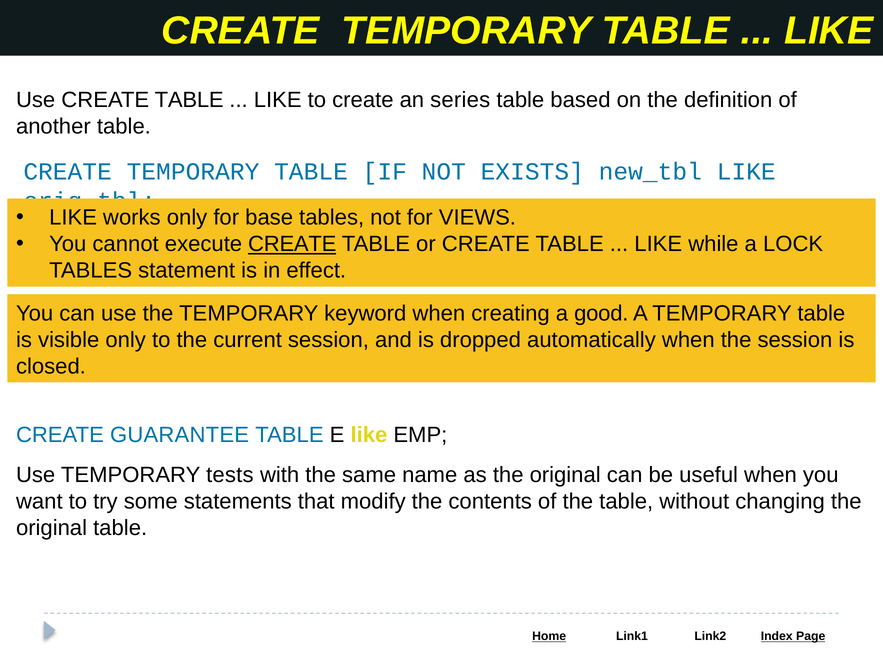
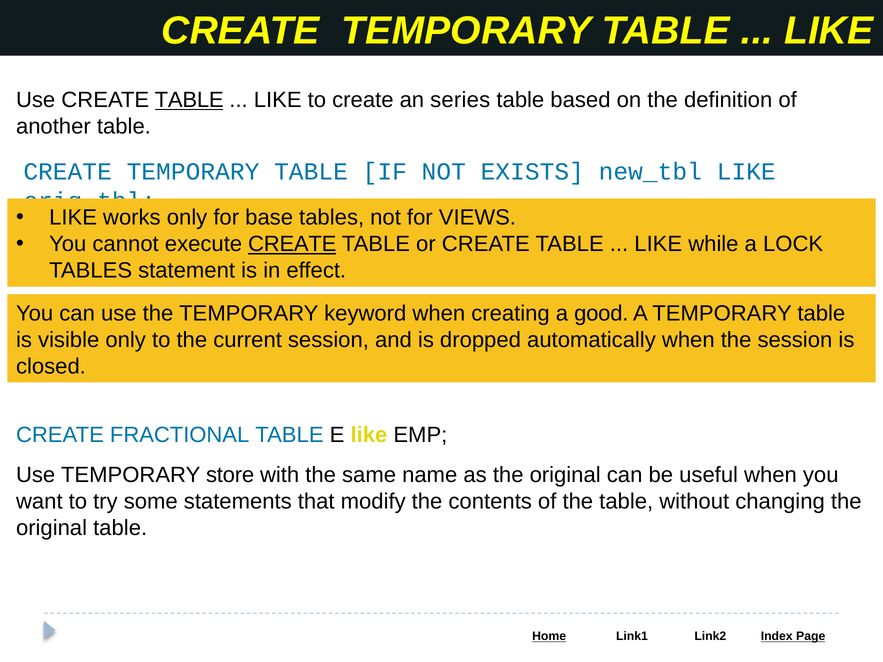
TABLE underline: none -> present (189, 100)
GUARANTEE: GUARANTEE -> FRACTIONAL (180, 435)
tests: tests -> store (230, 475)
